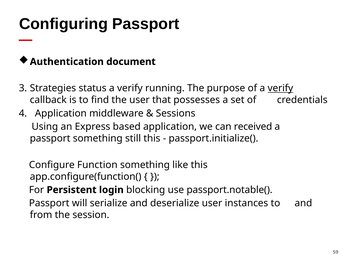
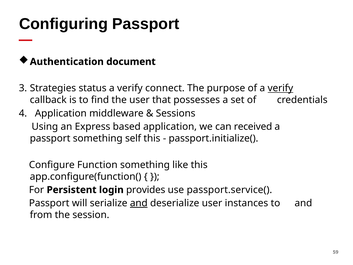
running: running -> connect (165, 88)
still: still -> self (133, 138)
blocking: blocking -> provides (146, 190)
passport.notable(: passport.notable( -> passport.service( (229, 190)
and underline: none -> present (139, 203)
